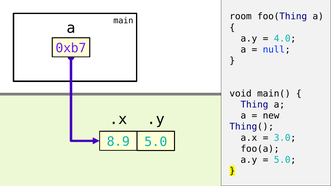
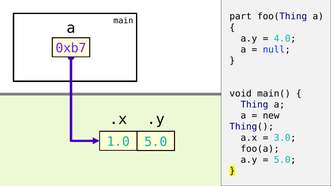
room: room -> part (241, 16)
8.9: 8.9 -> 1.0 (118, 142)
